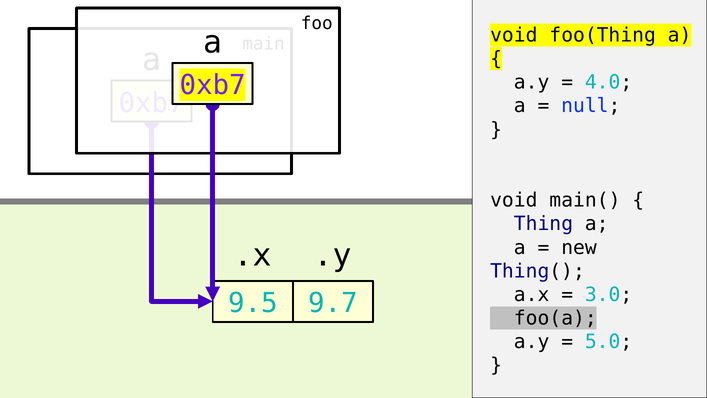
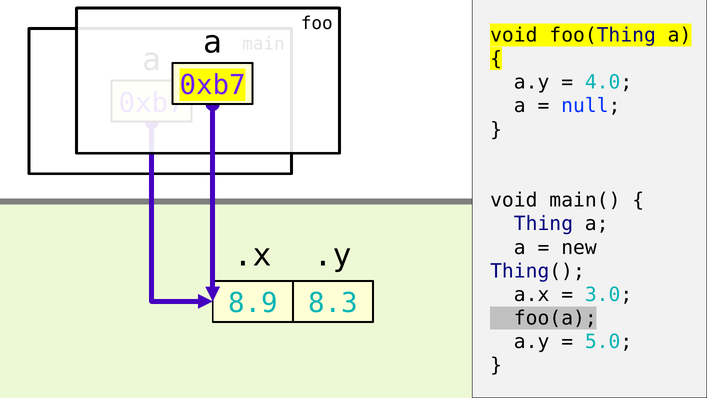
9.5: 9.5 -> 8.9 (253, 303)
9.7: 9.7 -> 8.3 (333, 303)
